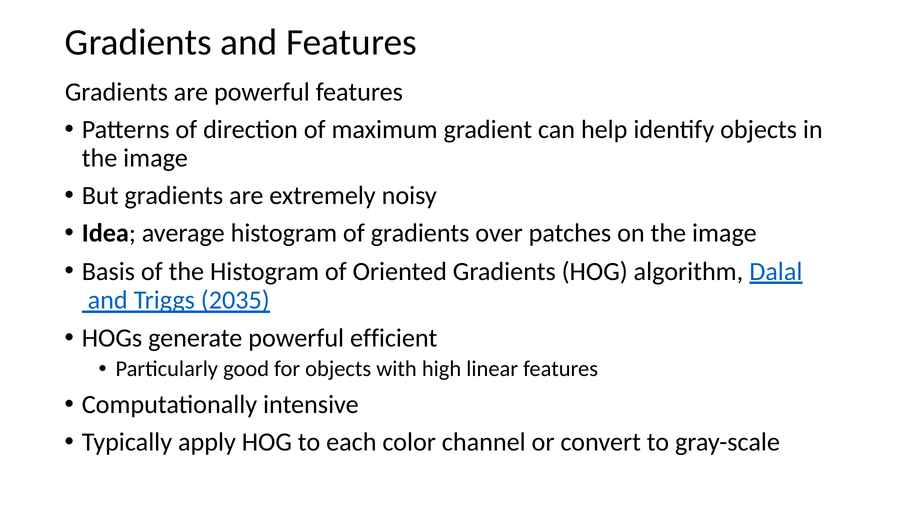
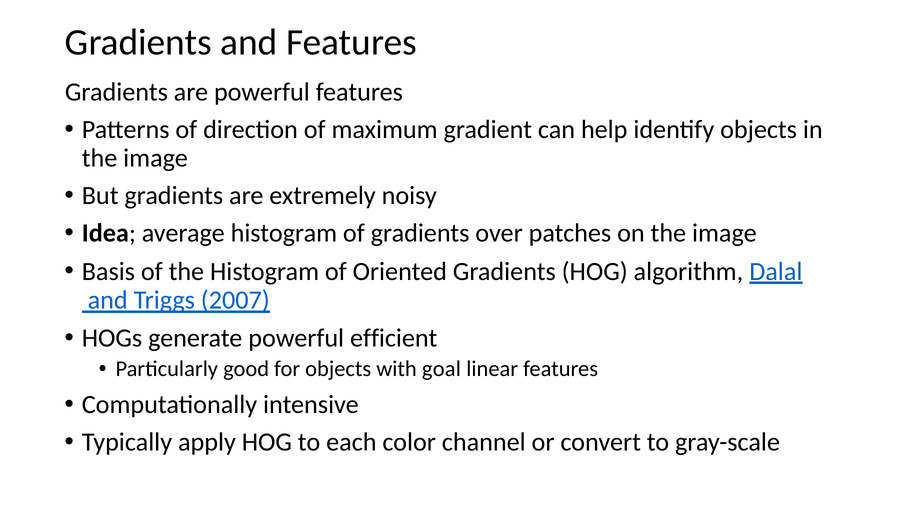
2035: 2035 -> 2007 (235, 300)
high: high -> goal (441, 369)
